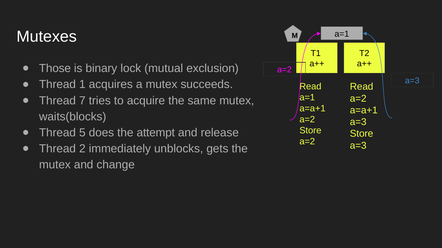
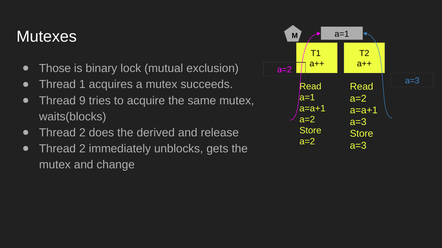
7: 7 -> 9 (82, 101)
5: 5 -> 2 (82, 133)
attempt: attempt -> derived (156, 133)
